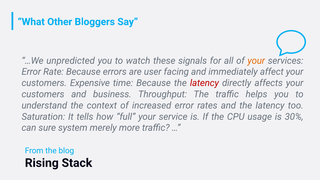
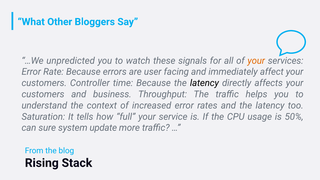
Expensive: Expensive -> Controller (90, 83)
latency colour: red -> black (204, 83)
30%: 30% -> 50% (294, 117)
merely: merely -> update (103, 128)
